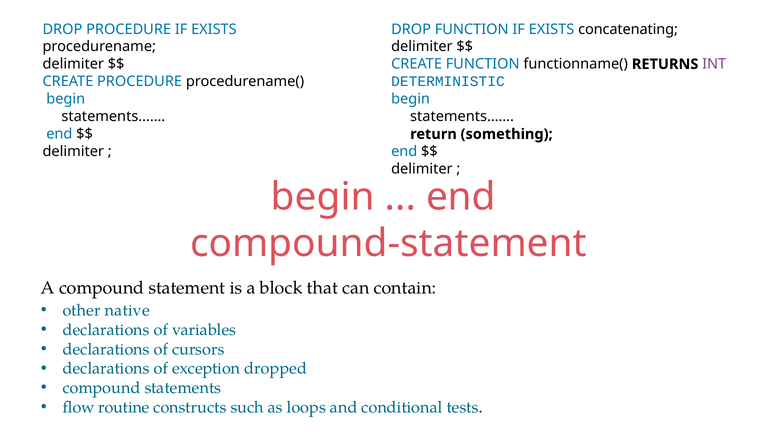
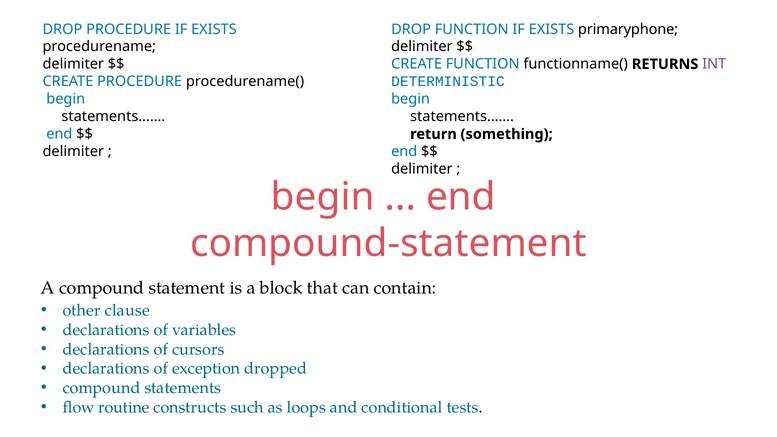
concatenating: concatenating -> primaryphone (628, 29)
native: native -> clause (127, 310)
